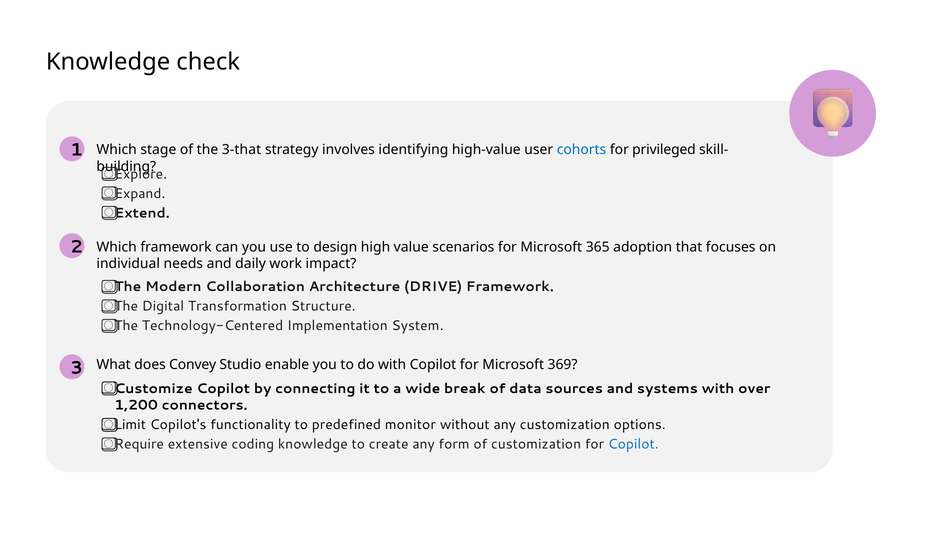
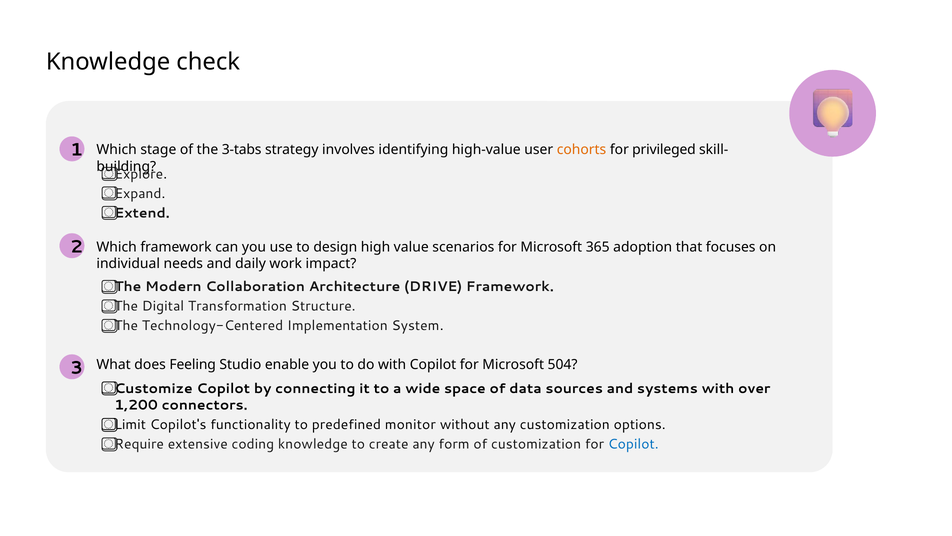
3-that: 3-that -> 3-tabs (242, 150)
cohorts colour: blue -> orange (582, 150)
Convey: Convey -> Feeling (193, 365)
369: 369 -> 504 (563, 365)
break: break -> space (465, 388)
